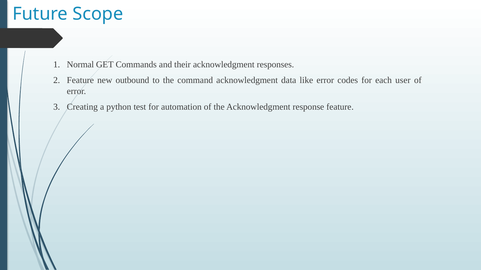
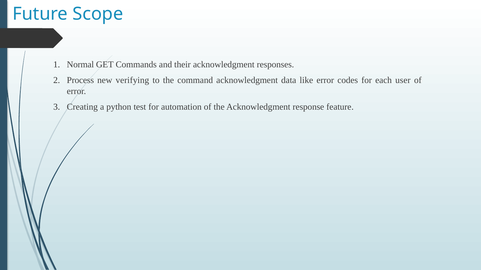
Feature: Feature -> Process (80, 81)
outbound: outbound -> verifying (132, 81)
